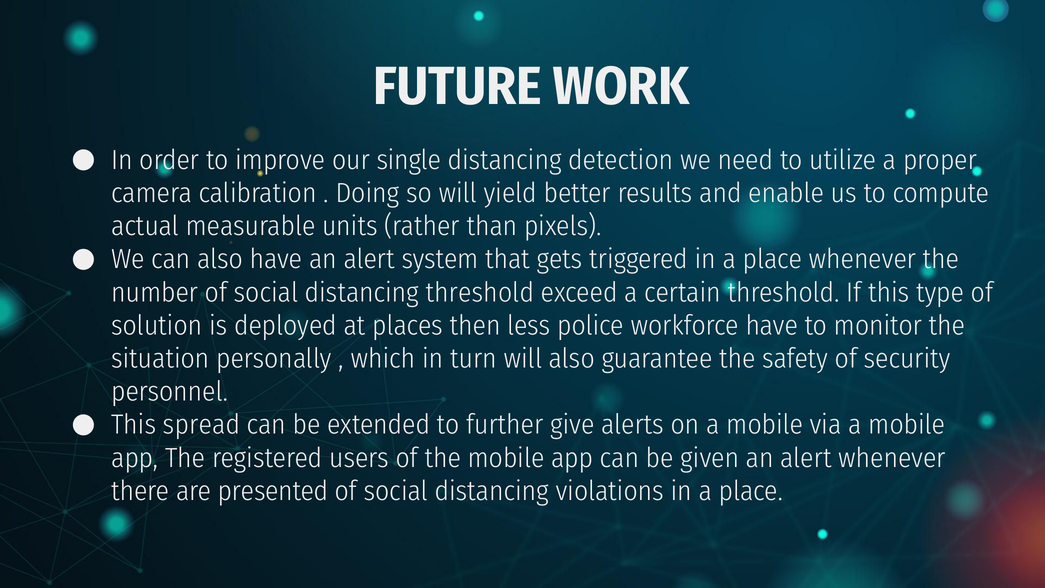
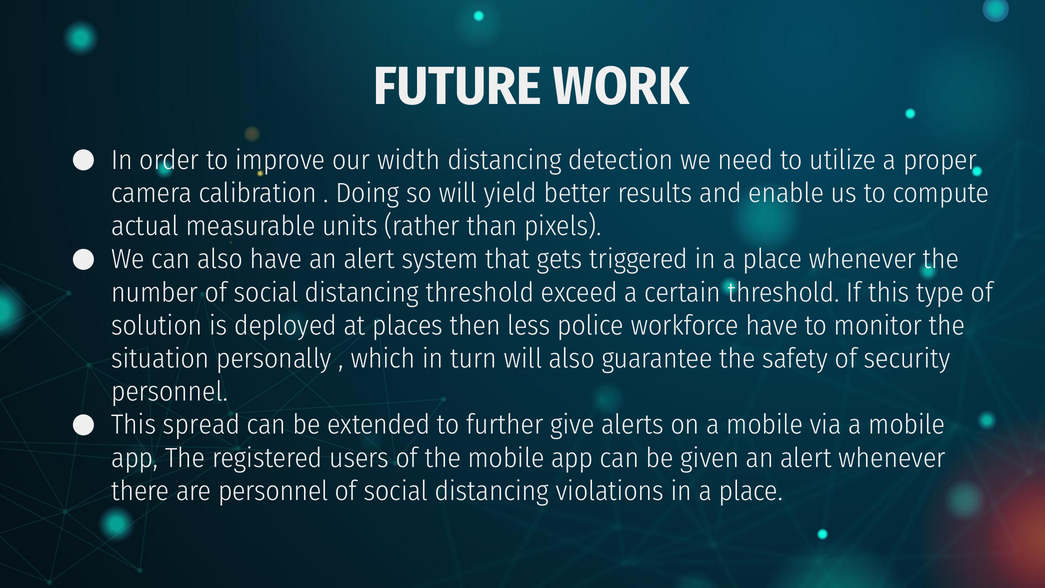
single: single -> width (409, 160)
are presented: presented -> personnel (273, 491)
